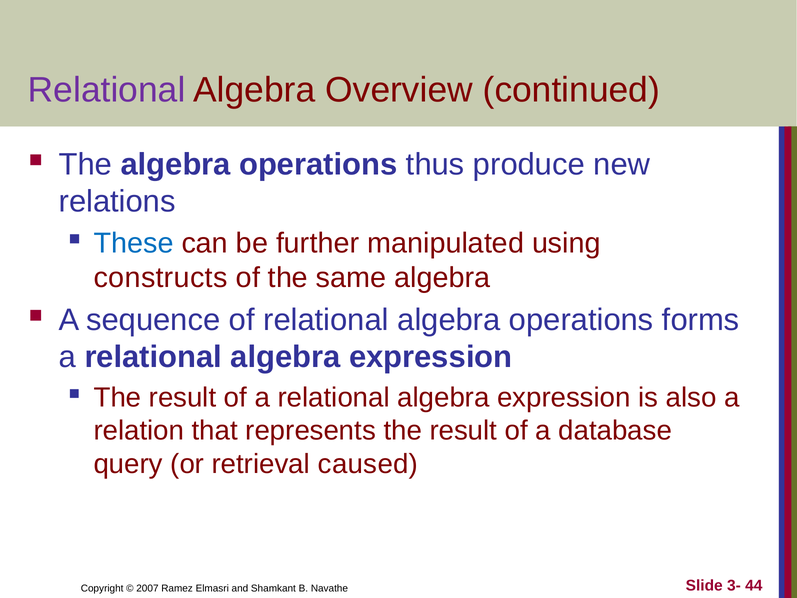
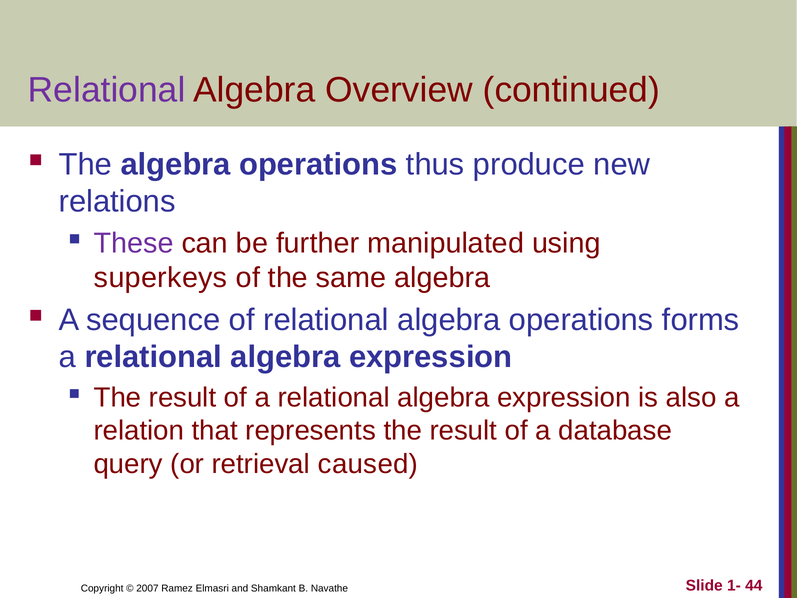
These colour: blue -> purple (134, 243)
constructs: constructs -> superkeys (161, 277)
3-: 3- -> 1- (734, 586)
